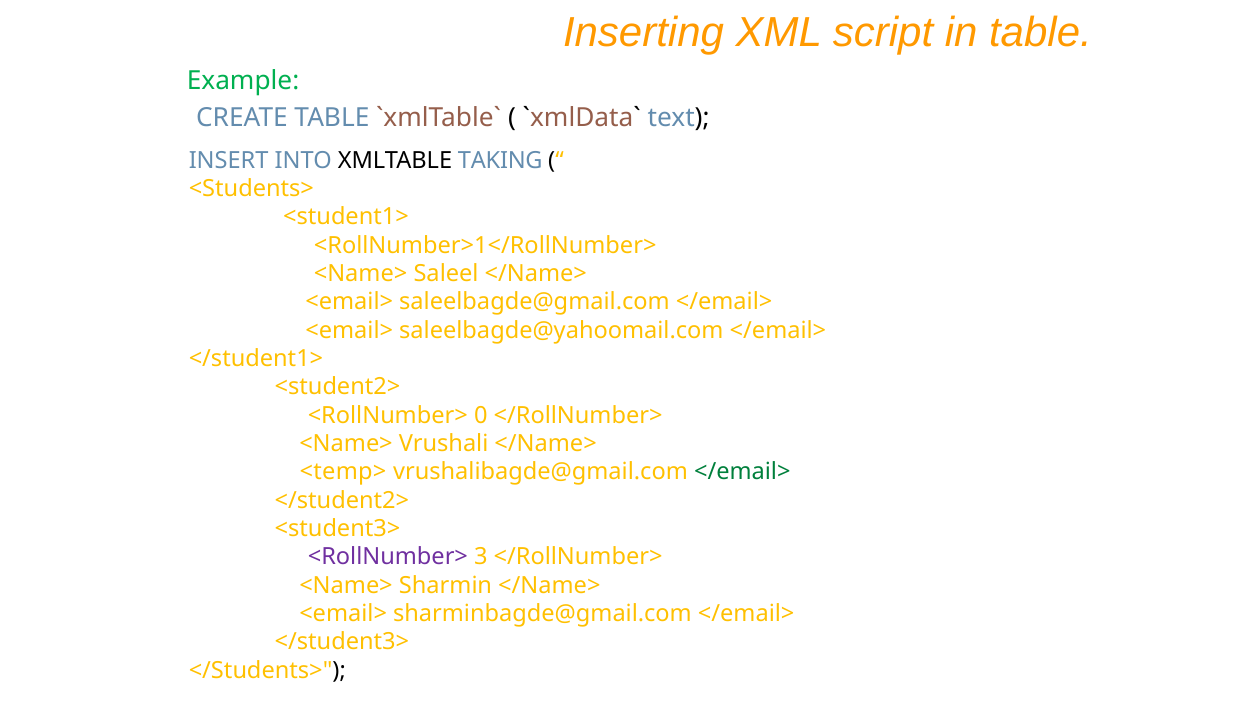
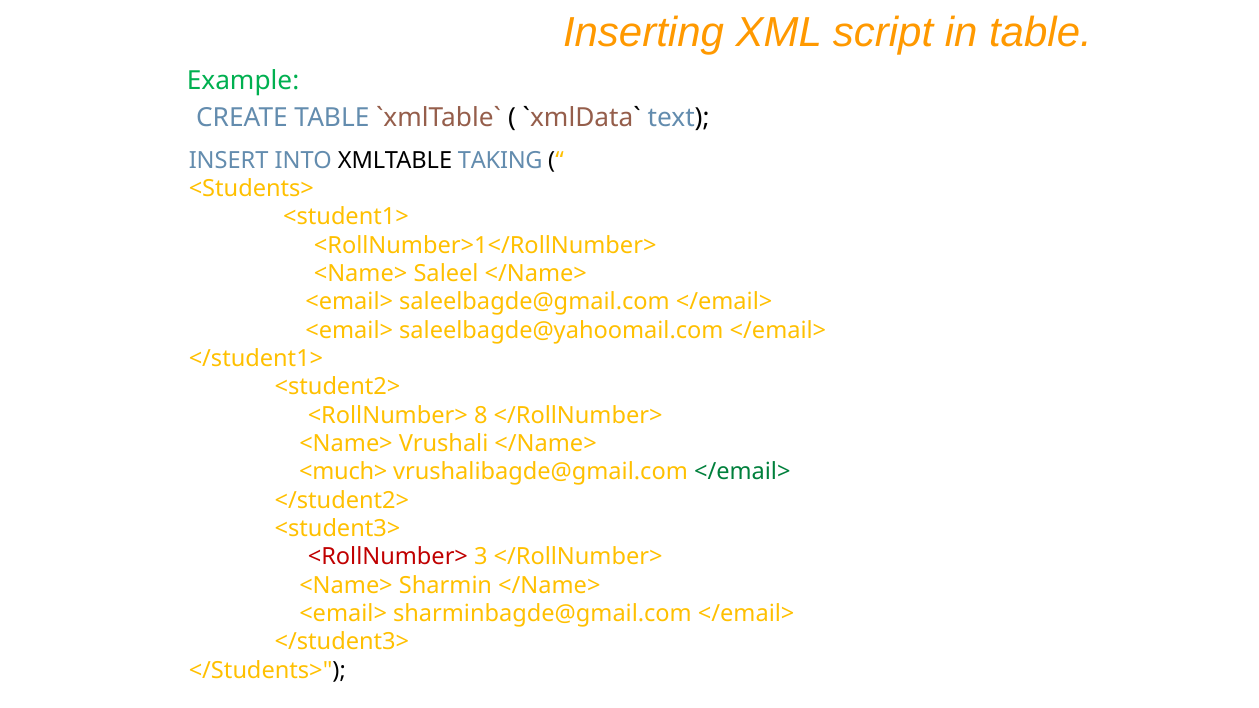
0: 0 -> 8 (481, 416)
<temp>: <temp> -> <much> (343, 472)
<RollNumber> colour: purple -> red (388, 557)
